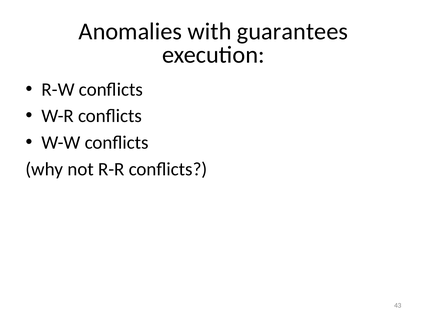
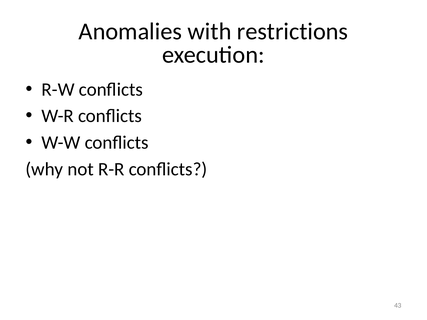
guarantees: guarantees -> restrictions (293, 31)
